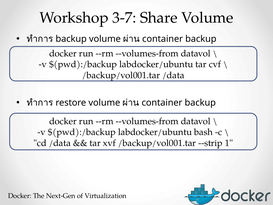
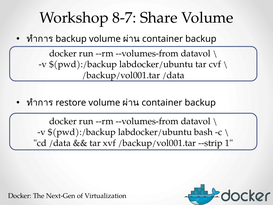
3-7: 3-7 -> 8-7 (124, 18)
